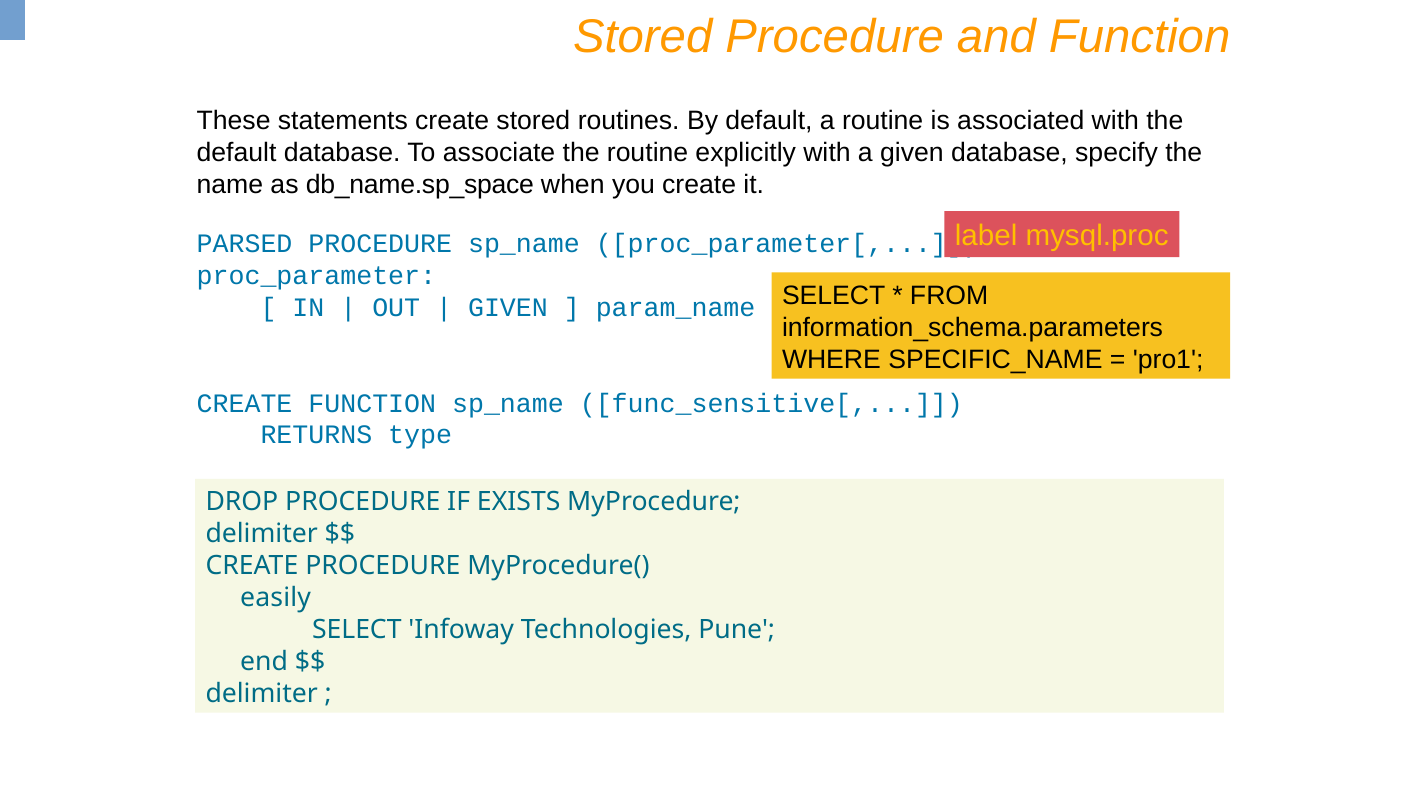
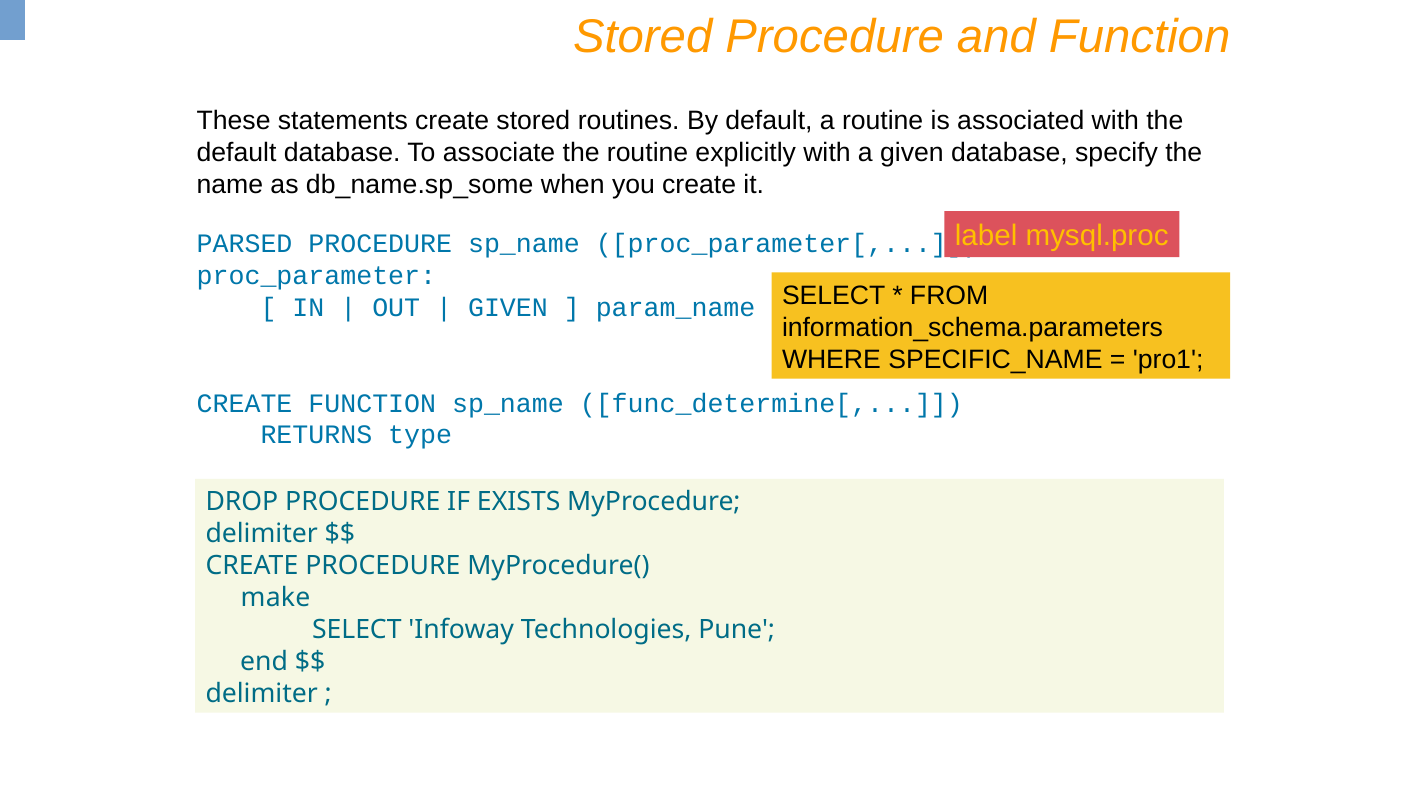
db_name.sp_space: db_name.sp_space -> db_name.sp_some (420, 184)
func_sensitive[: func_sensitive[ -> func_determine[ (771, 403)
easily: easily -> make (276, 598)
